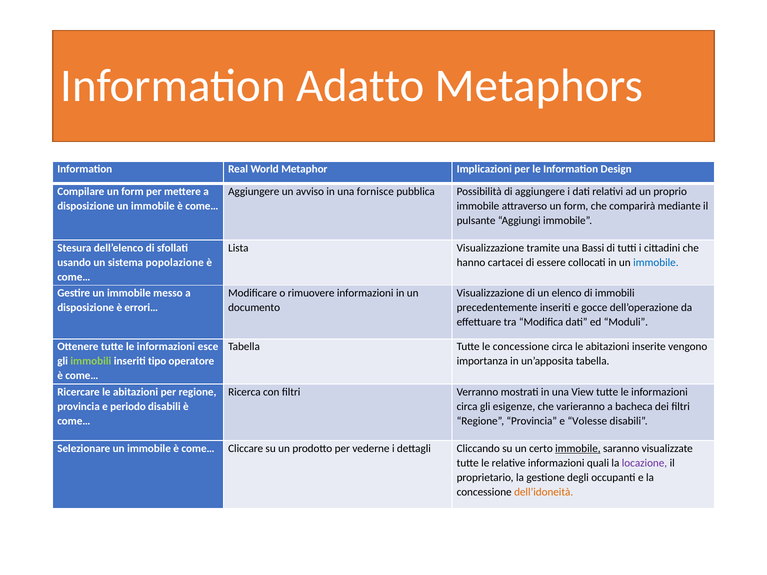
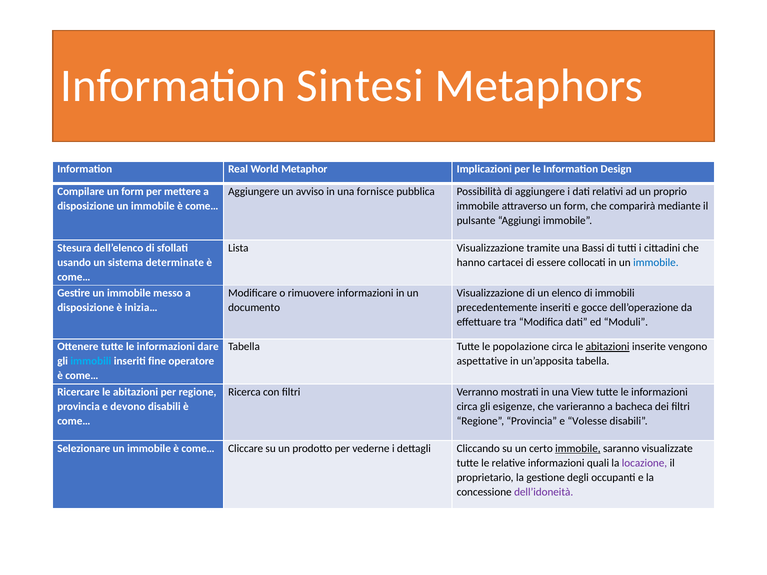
Adatto: Adatto -> Sintesi (360, 86)
popolazione: popolazione -> determinate (175, 263)
errori…: errori… -> inizia… (141, 308)
esce: esce -> dare (208, 347)
le concessione: concessione -> popolazione (521, 347)
abitazioni underline: none -> present (608, 347)
immobili colour: light green -> light blue (91, 361)
tipo: tipo -> fine (157, 361)
importanza: importanza -> aspettative (482, 361)
periodo: periodo -> devono (128, 407)
dell’idoneità colour: orange -> purple (544, 492)
